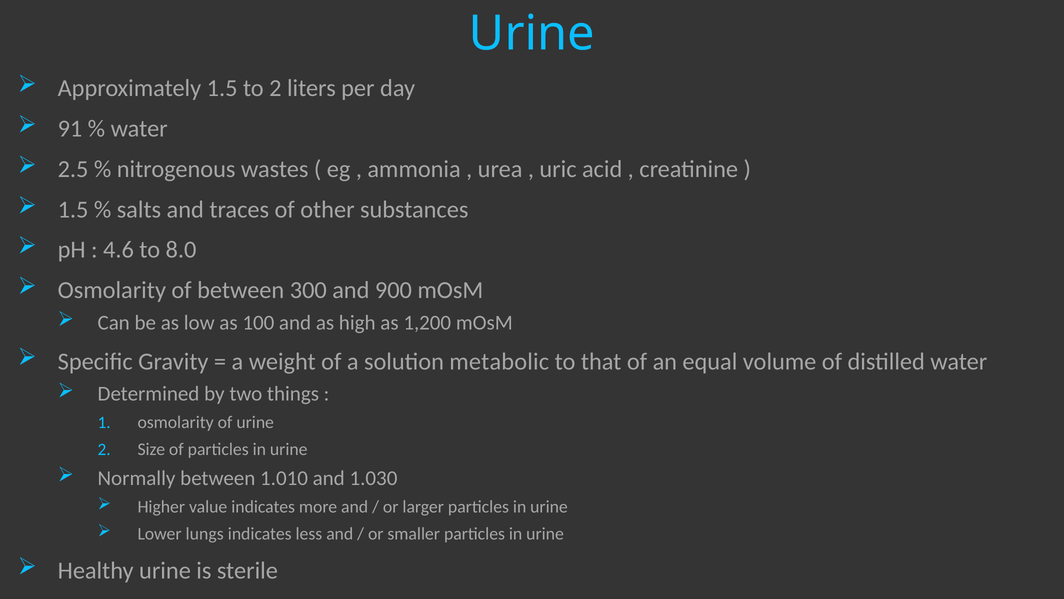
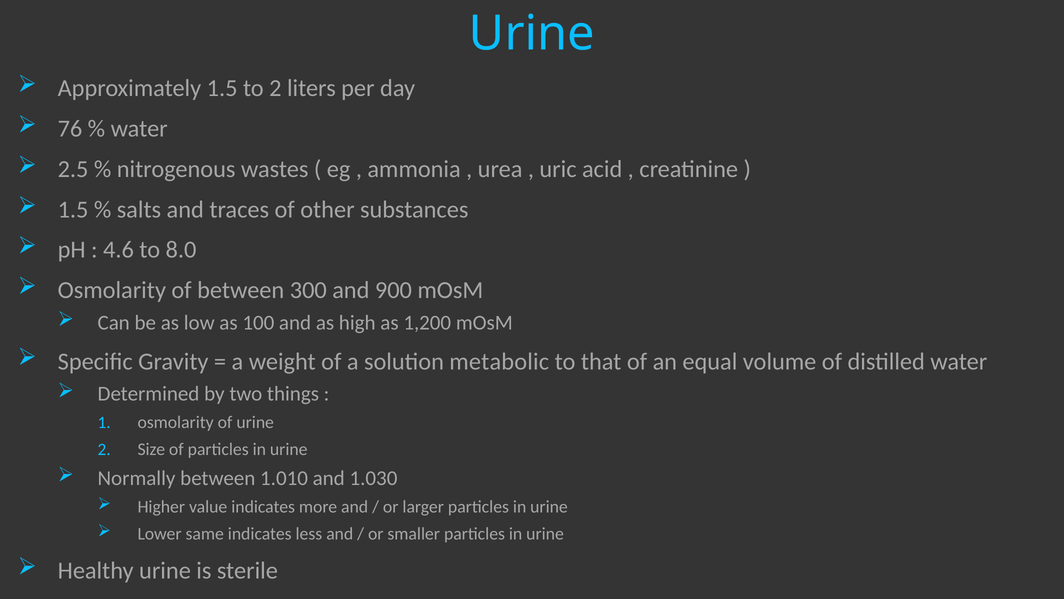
91: 91 -> 76 (70, 129)
lungs: lungs -> same (205, 533)
